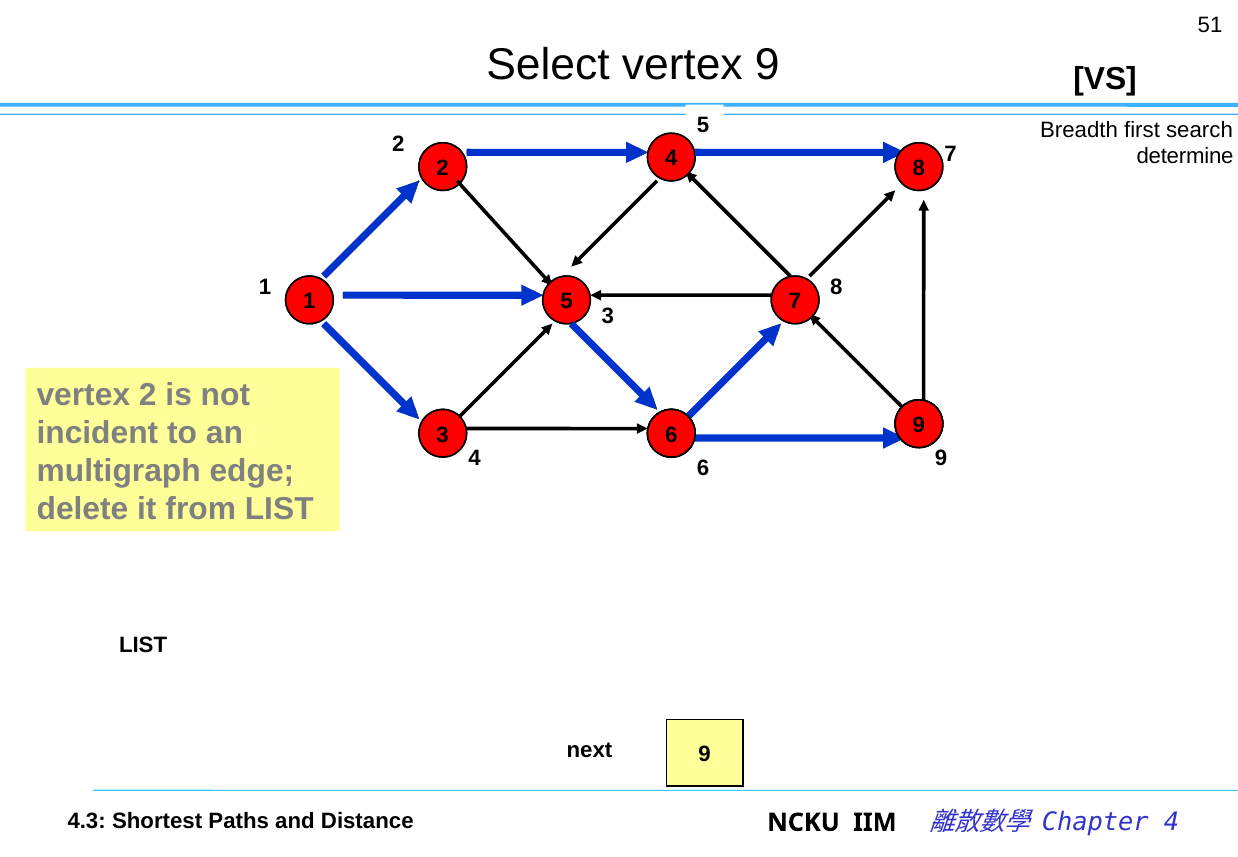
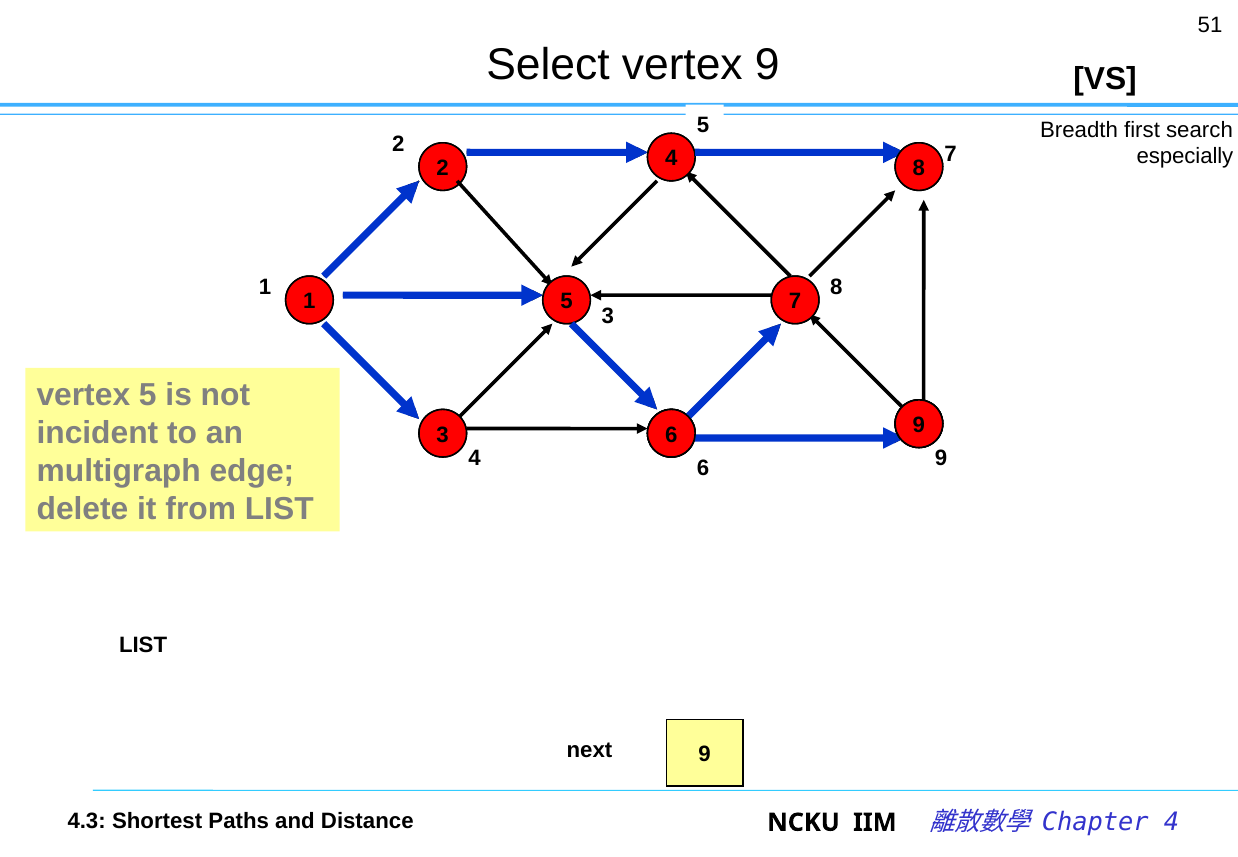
determine: determine -> especially (1185, 157)
vertex 2: 2 -> 5 (148, 395)
